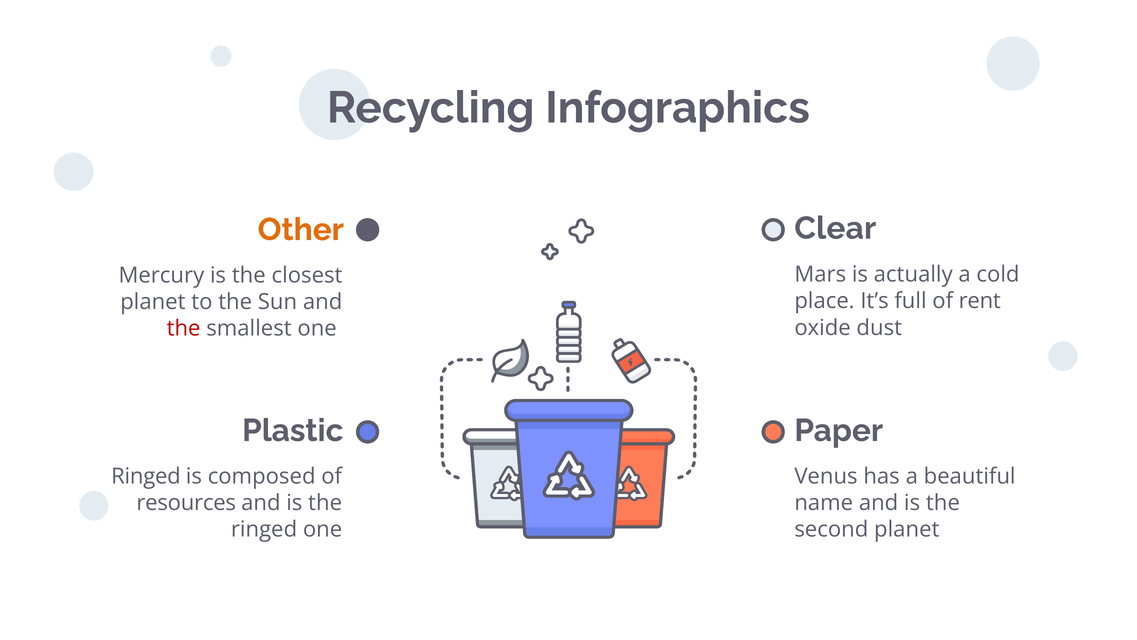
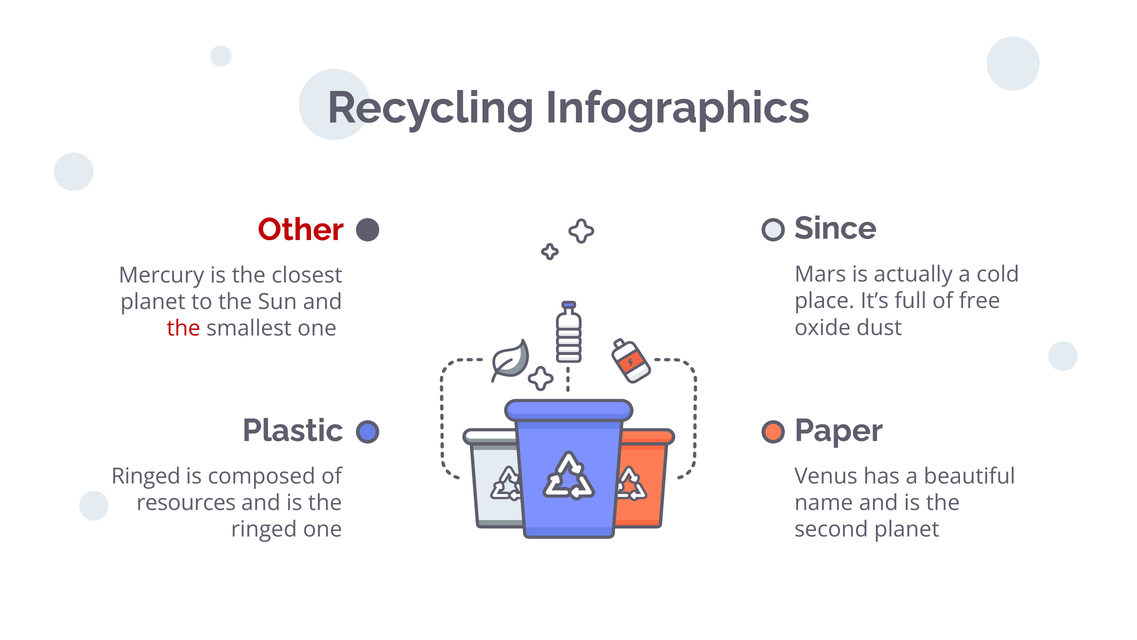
Clear: Clear -> Since (835, 228)
Other colour: orange -> red (301, 230)
rent: rent -> free (980, 301)
